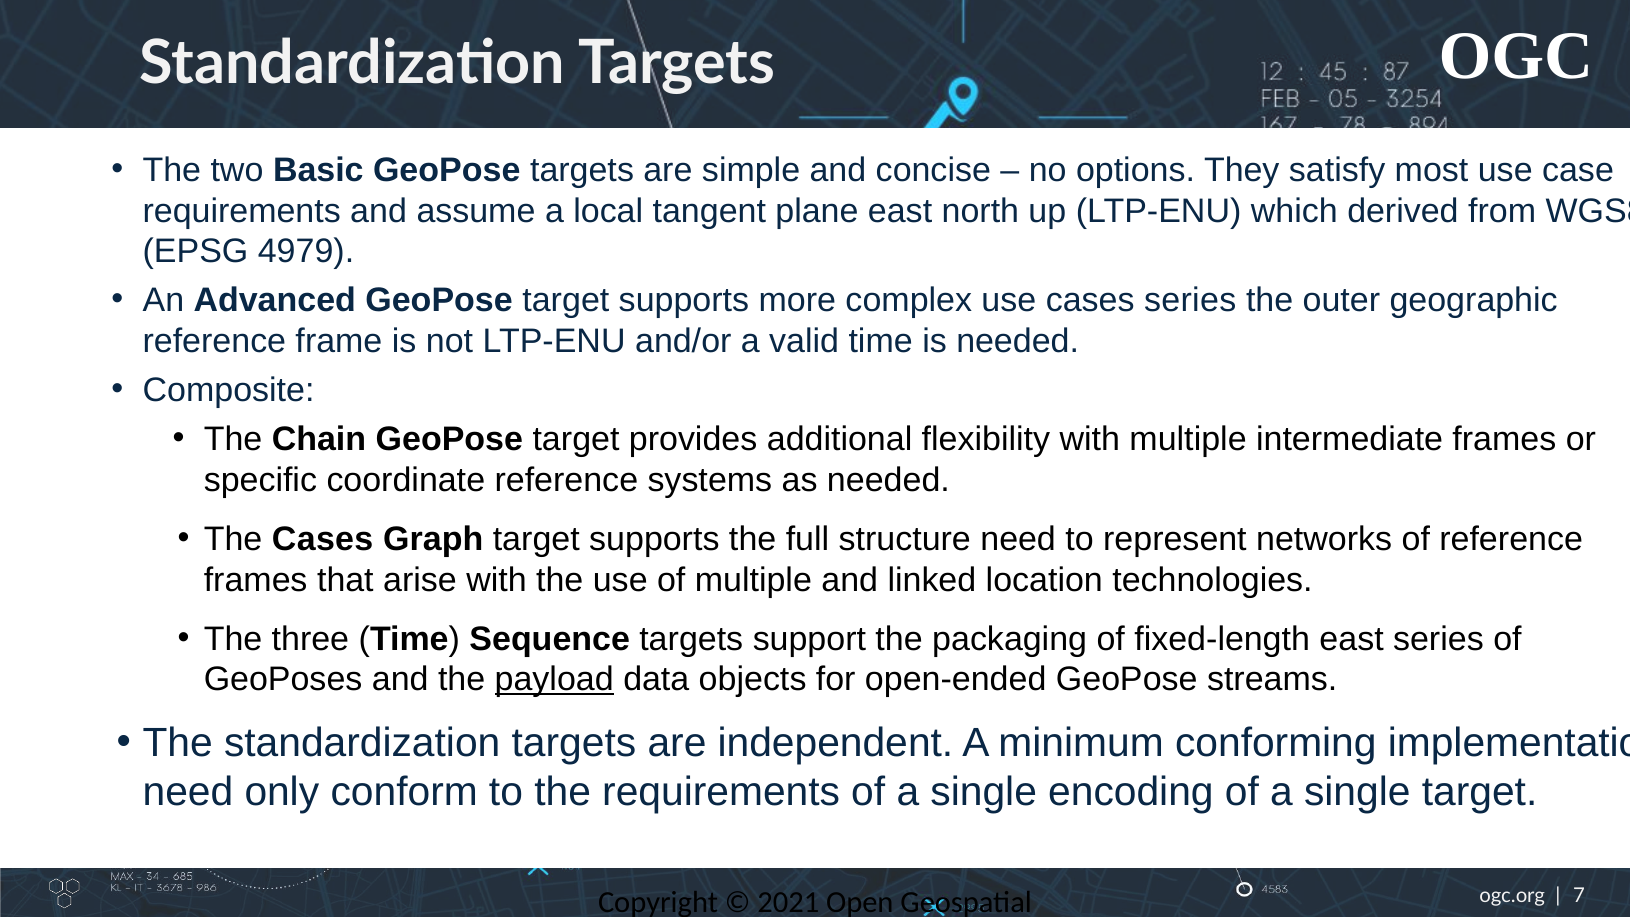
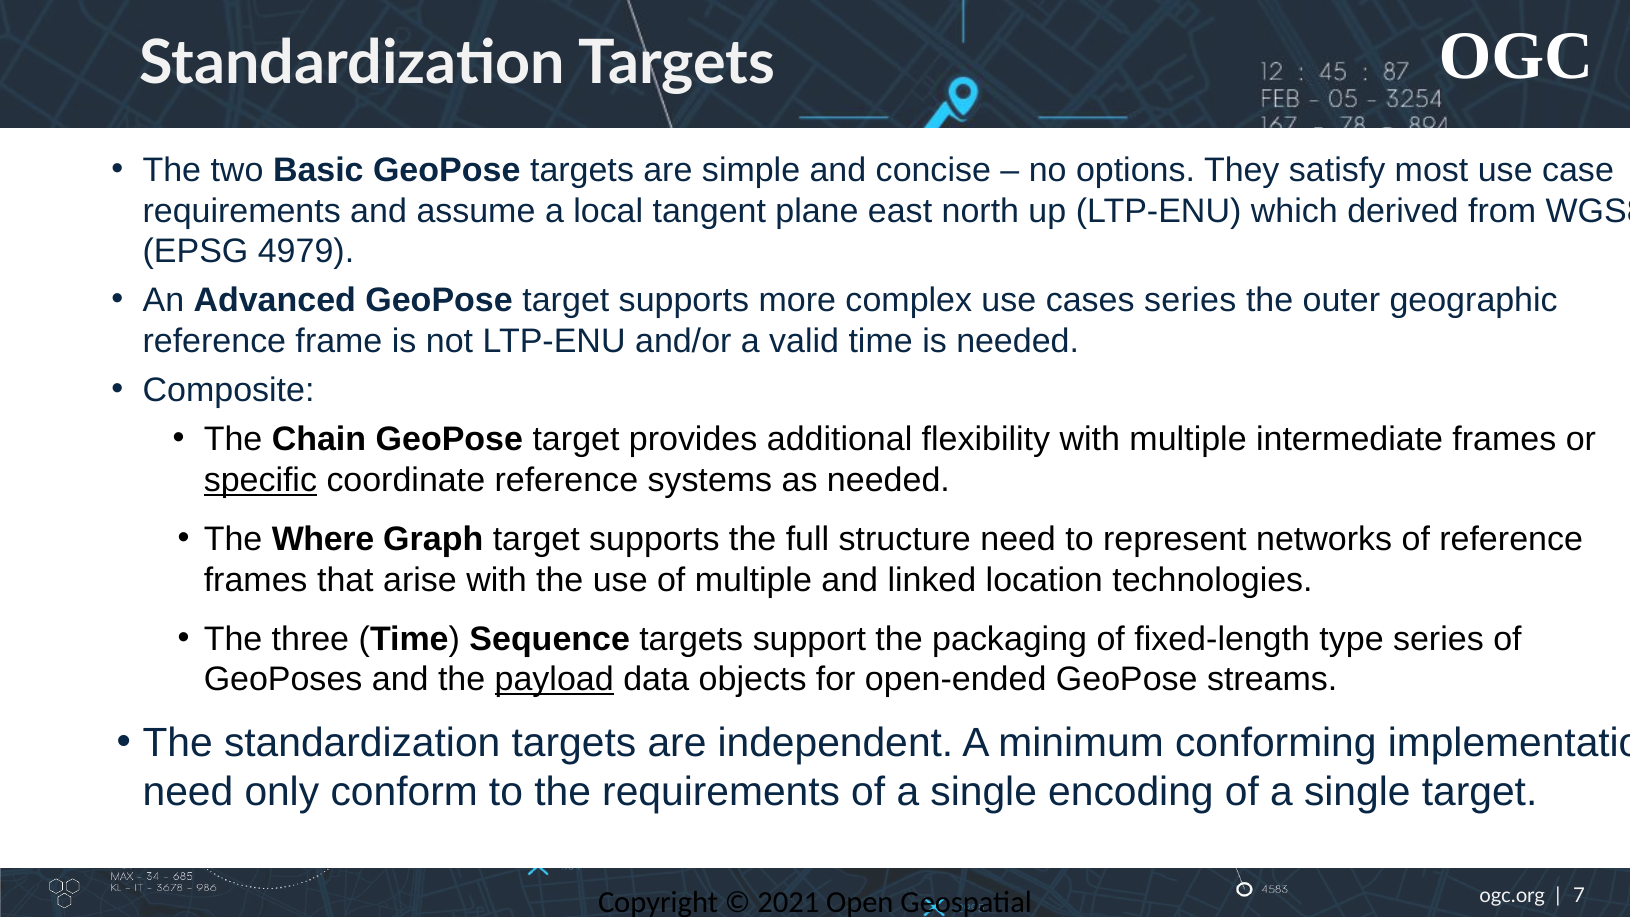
specific underline: none -> present (260, 480)
The Cases: Cases -> Where (323, 539)
fixed-length east: east -> type (1352, 639)
